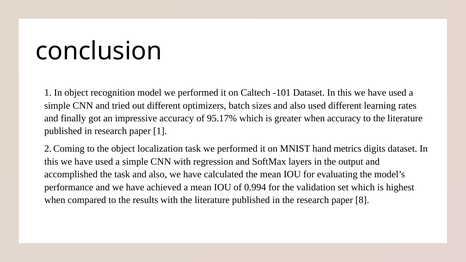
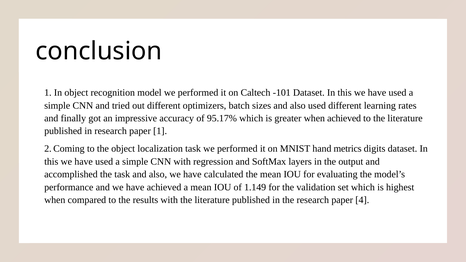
when accuracy: accuracy -> achieved (344, 118)
0.994: 0.994 -> 1.149 (255, 187)
8: 8 -> 4 (362, 200)
